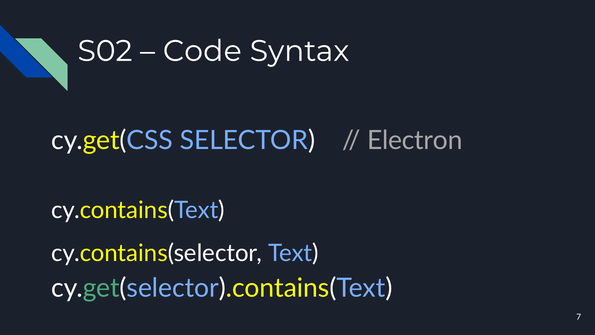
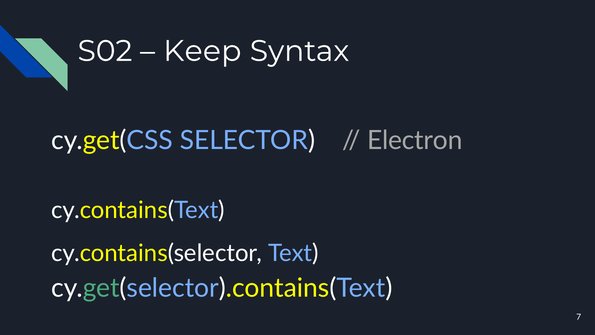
Code: Code -> Keep (202, 51)
